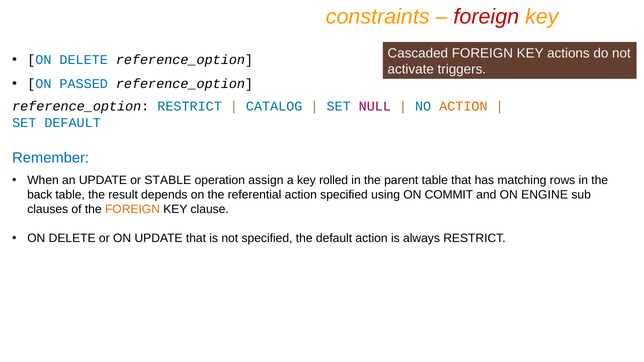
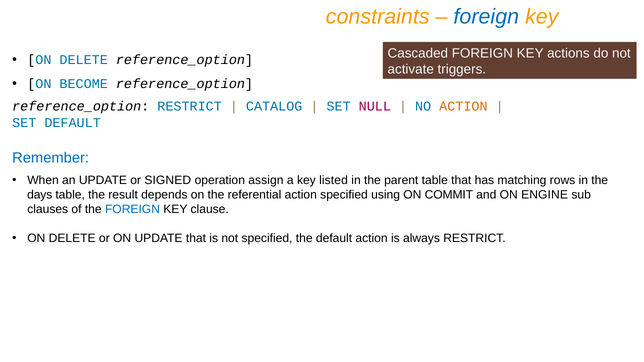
foreign colour: red -> blue (486, 17)
PASSED: PASSED -> BECOME (84, 84)
STABLE: STABLE -> SIGNED (168, 180)
rolled: rolled -> listed (333, 180)
back: back -> days (40, 195)
FOREIGN colour: orange -> blue (132, 209)
